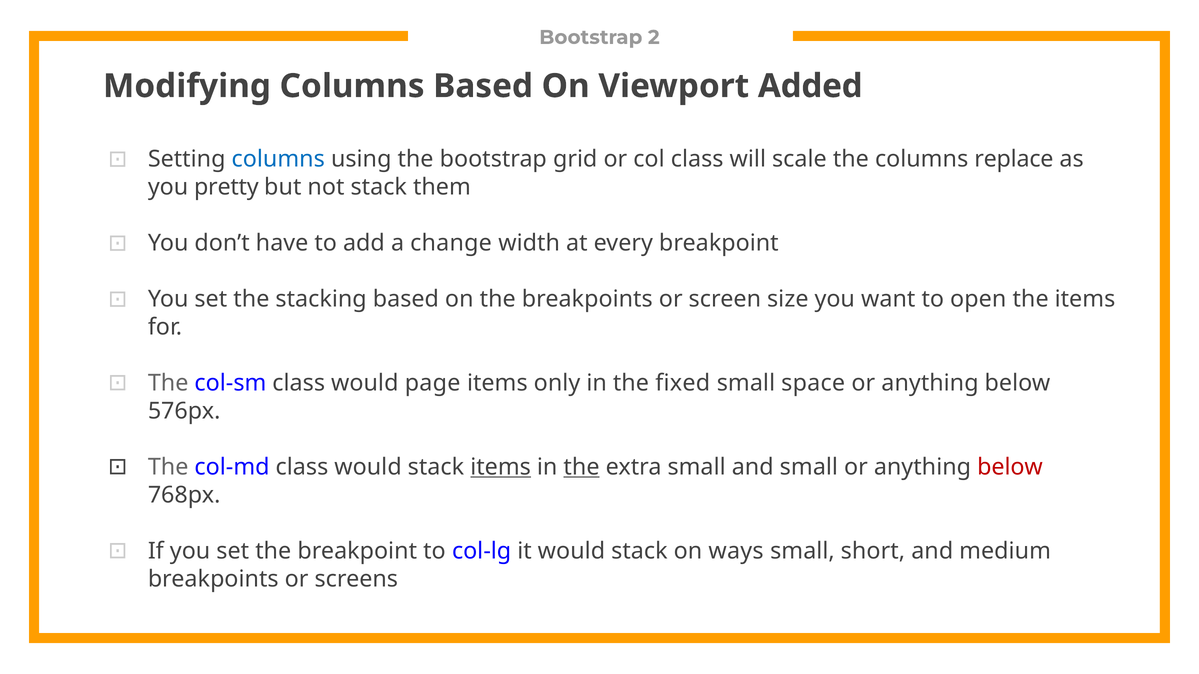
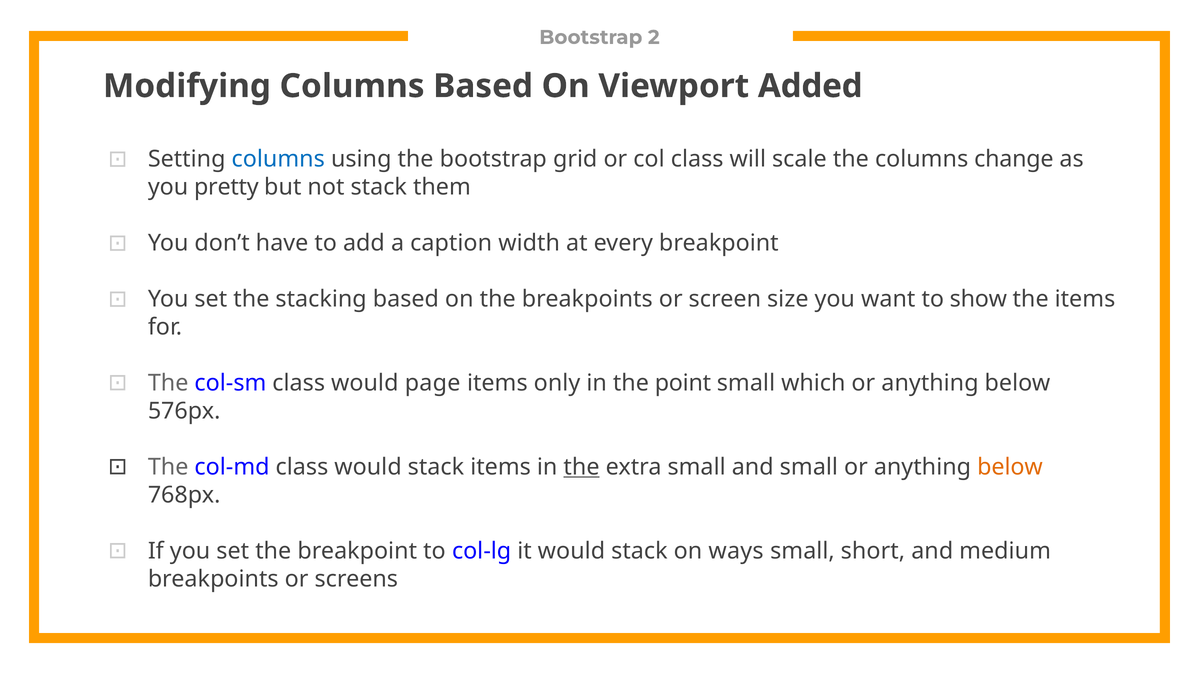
replace: replace -> change (1014, 159)
change: change -> caption (451, 243)
open: open -> show (978, 299)
fixed: fixed -> point (683, 383)
space: space -> which (813, 383)
items underline: present -> none (501, 467)
below colour: red -> orange (1010, 467)
